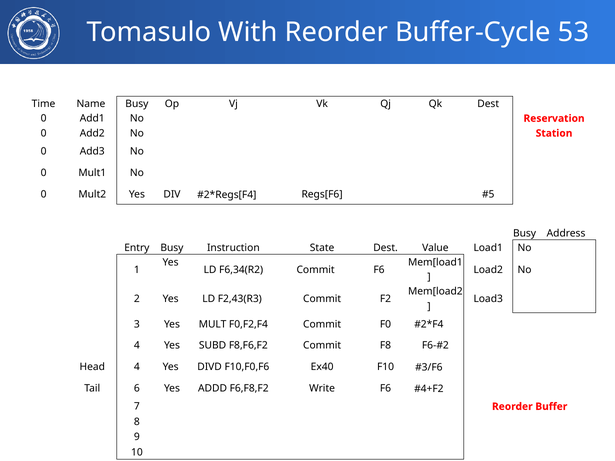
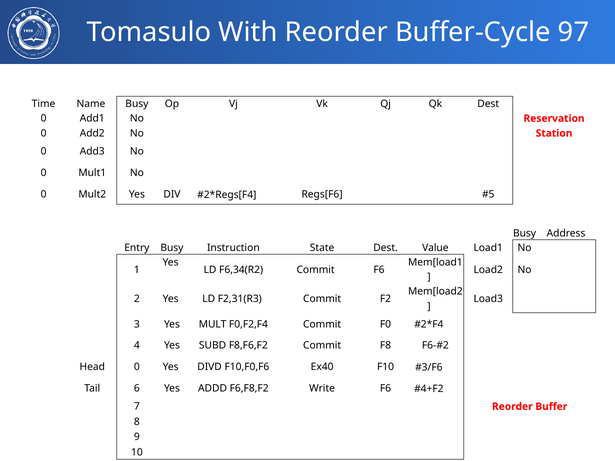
53: 53 -> 97 (574, 32)
F2,43(R3: F2,43(R3 -> F2,31(R3 (240, 299)
Head 4: 4 -> 0 (137, 367)
